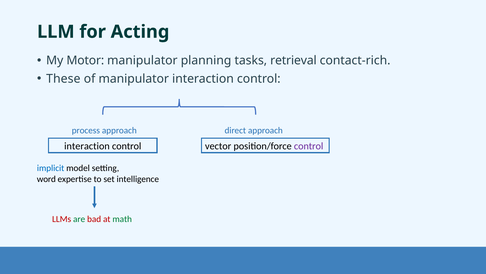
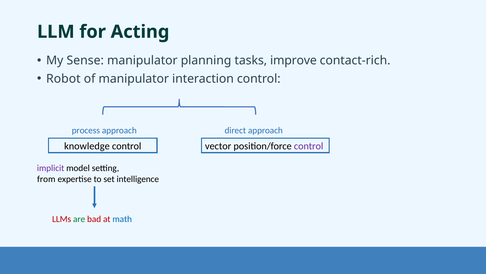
Motor: Motor -> Sense (85, 60)
retrieval: retrieval -> improve (293, 60)
These: These -> Robot (63, 79)
interaction: interaction -> knowledge (87, 146)
implicit colour: blue -> purple (51, 168)
word: word -> from (46, 179)
math colour: green -> blue (122, 219)
